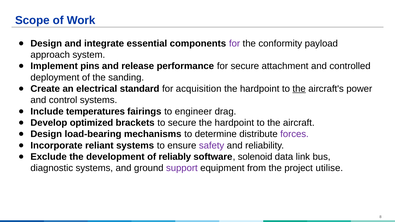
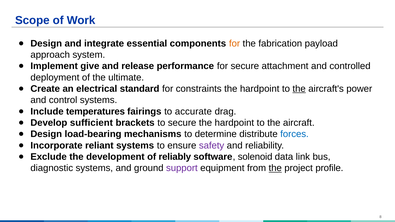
for colour: purple -> orange (235, 43)
conformity: conformity -> fabrication (280, 43)
pins: pins -> give (90, 66)
sanding: sanding -> ultimate (126, 77)
acquisition: acquisition -> constraints (199, 89)
engineer: engineer -> accurate (193, 112)
optimized: optimized -> sufficient (91, 123)
forces colour: purple -> blue (294, 134)
the underline: none -> present (275, 168)
utilise: utilise -> profile (329, 168)
